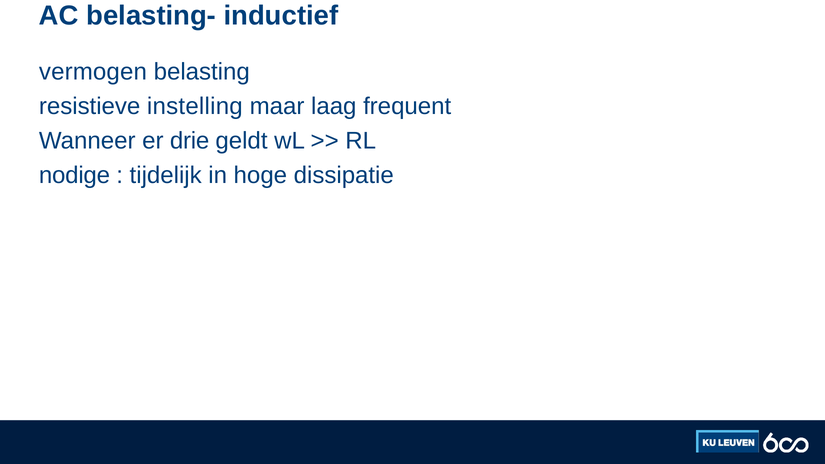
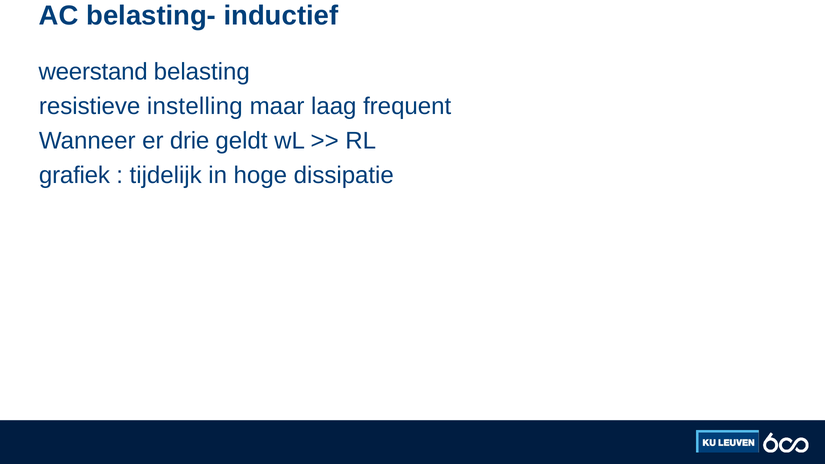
vermogen: vermogen -> weerstand (93, 72)
nodige: nodige -> grafiek (74, 175)
